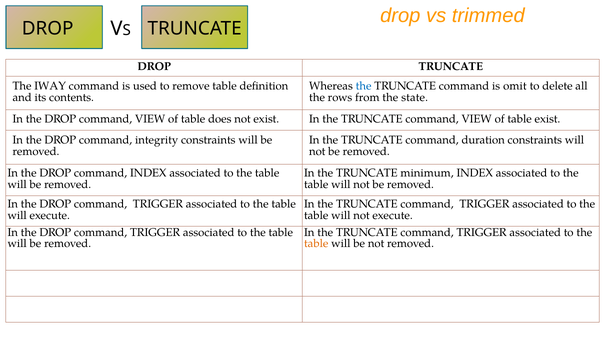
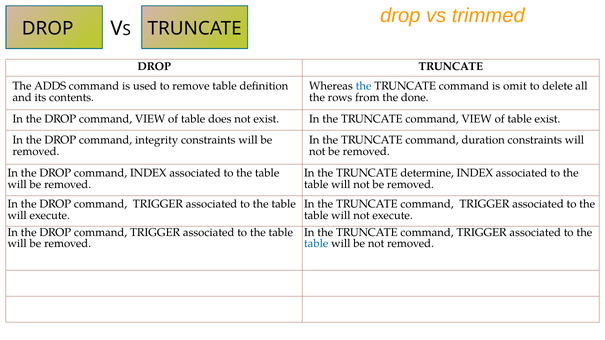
IWAY: IWAY -> ADDS (50, 86)
state: state -> done (415, 98)
minimum: minimum -> determine (427, 173)
table colour: orange -> blue (316, 244)
